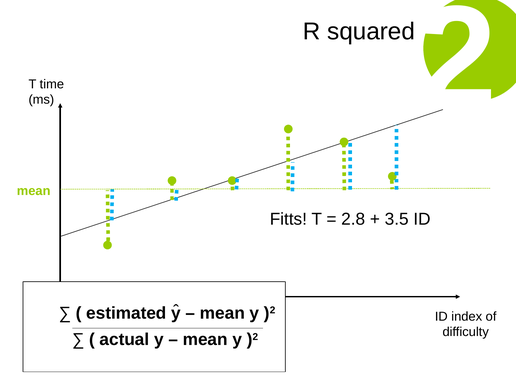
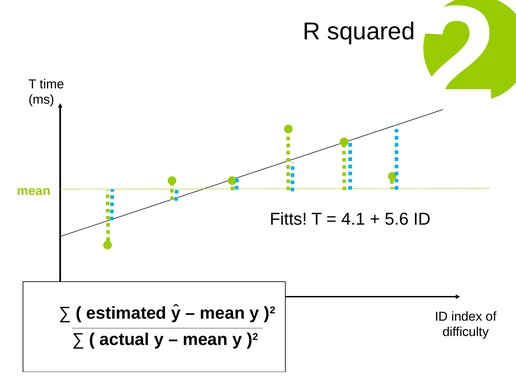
2.8: 2.8 -> 4.1 (353, 219)
3.5: 3.5 -> 5.6 (397, 219)
